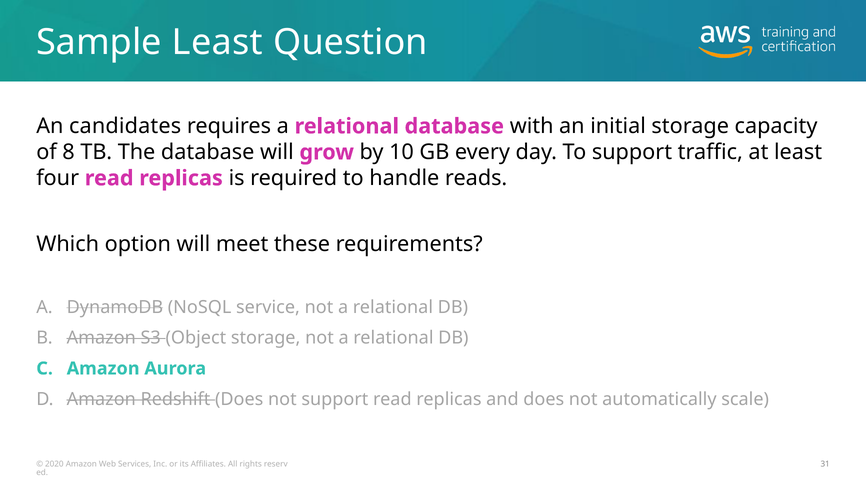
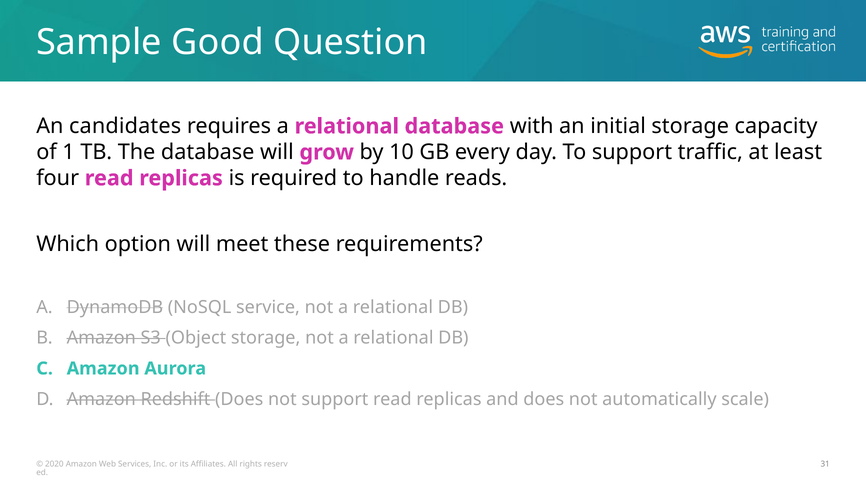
Sample Least: Least -> Good (217, 43)
8: 8 -> 1 (69, 152)
